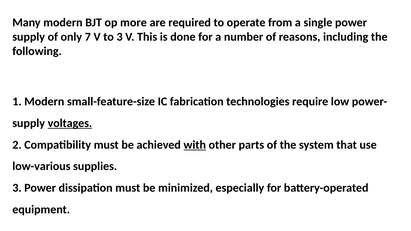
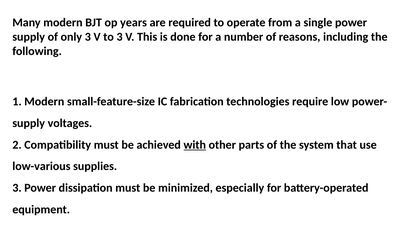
more: more -> years (134, 22)
only 7: 7 -> 3 (88, 37)
voltages underline: present -> none (70, 123)
